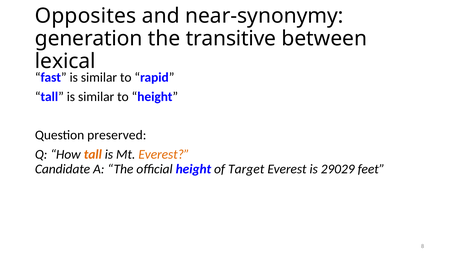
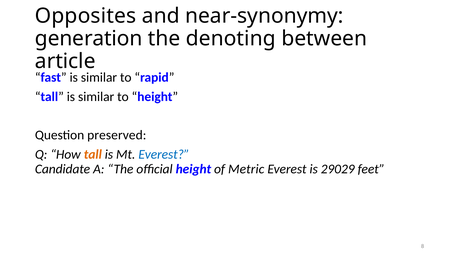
transitive: transitive -> denoting (231, 39)
lexical: lexical -> article (65, 61)
Everest colour: orange -> blue (164, 155)
Target: Target -> Metric (246, 169)
